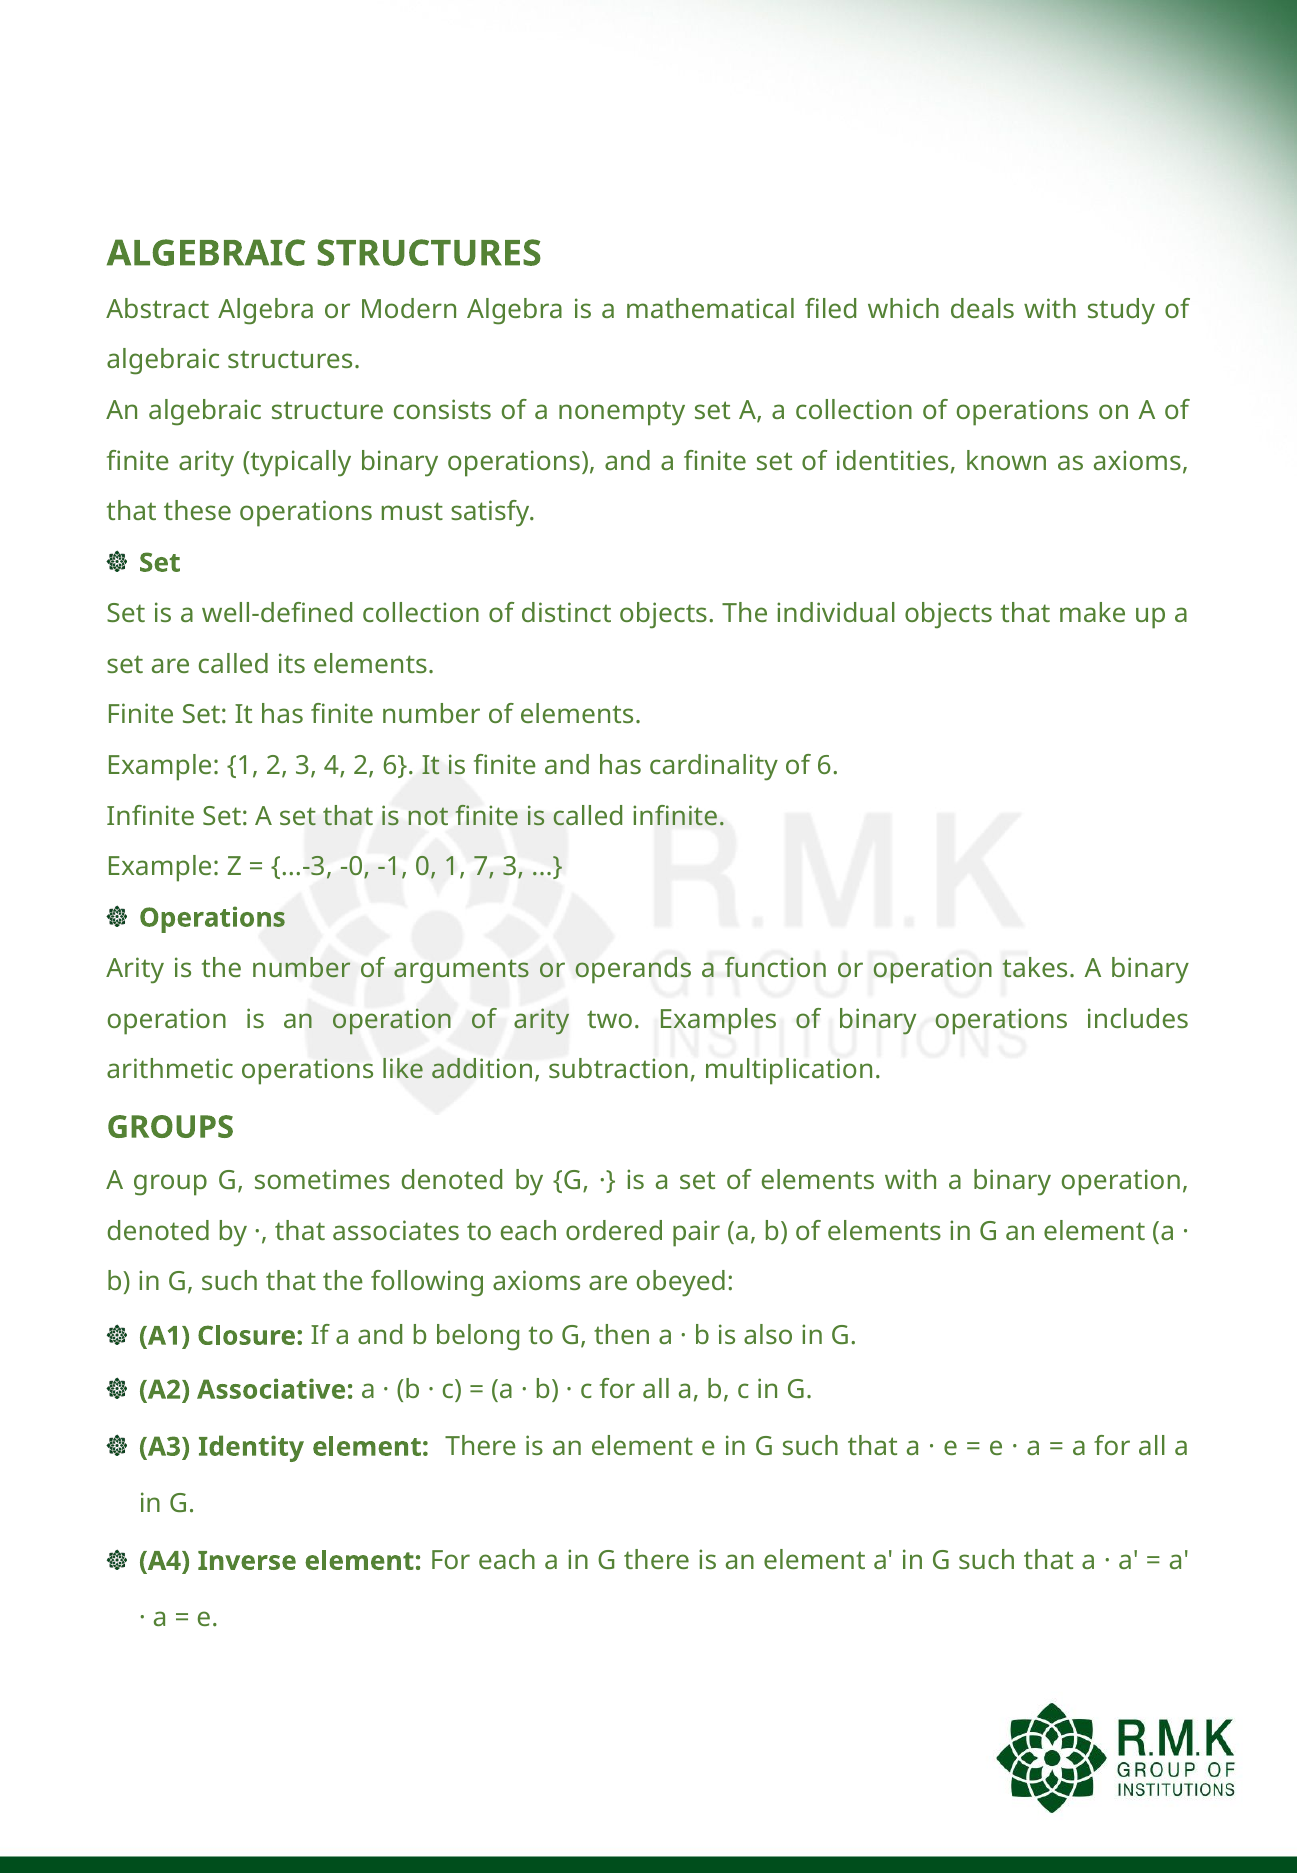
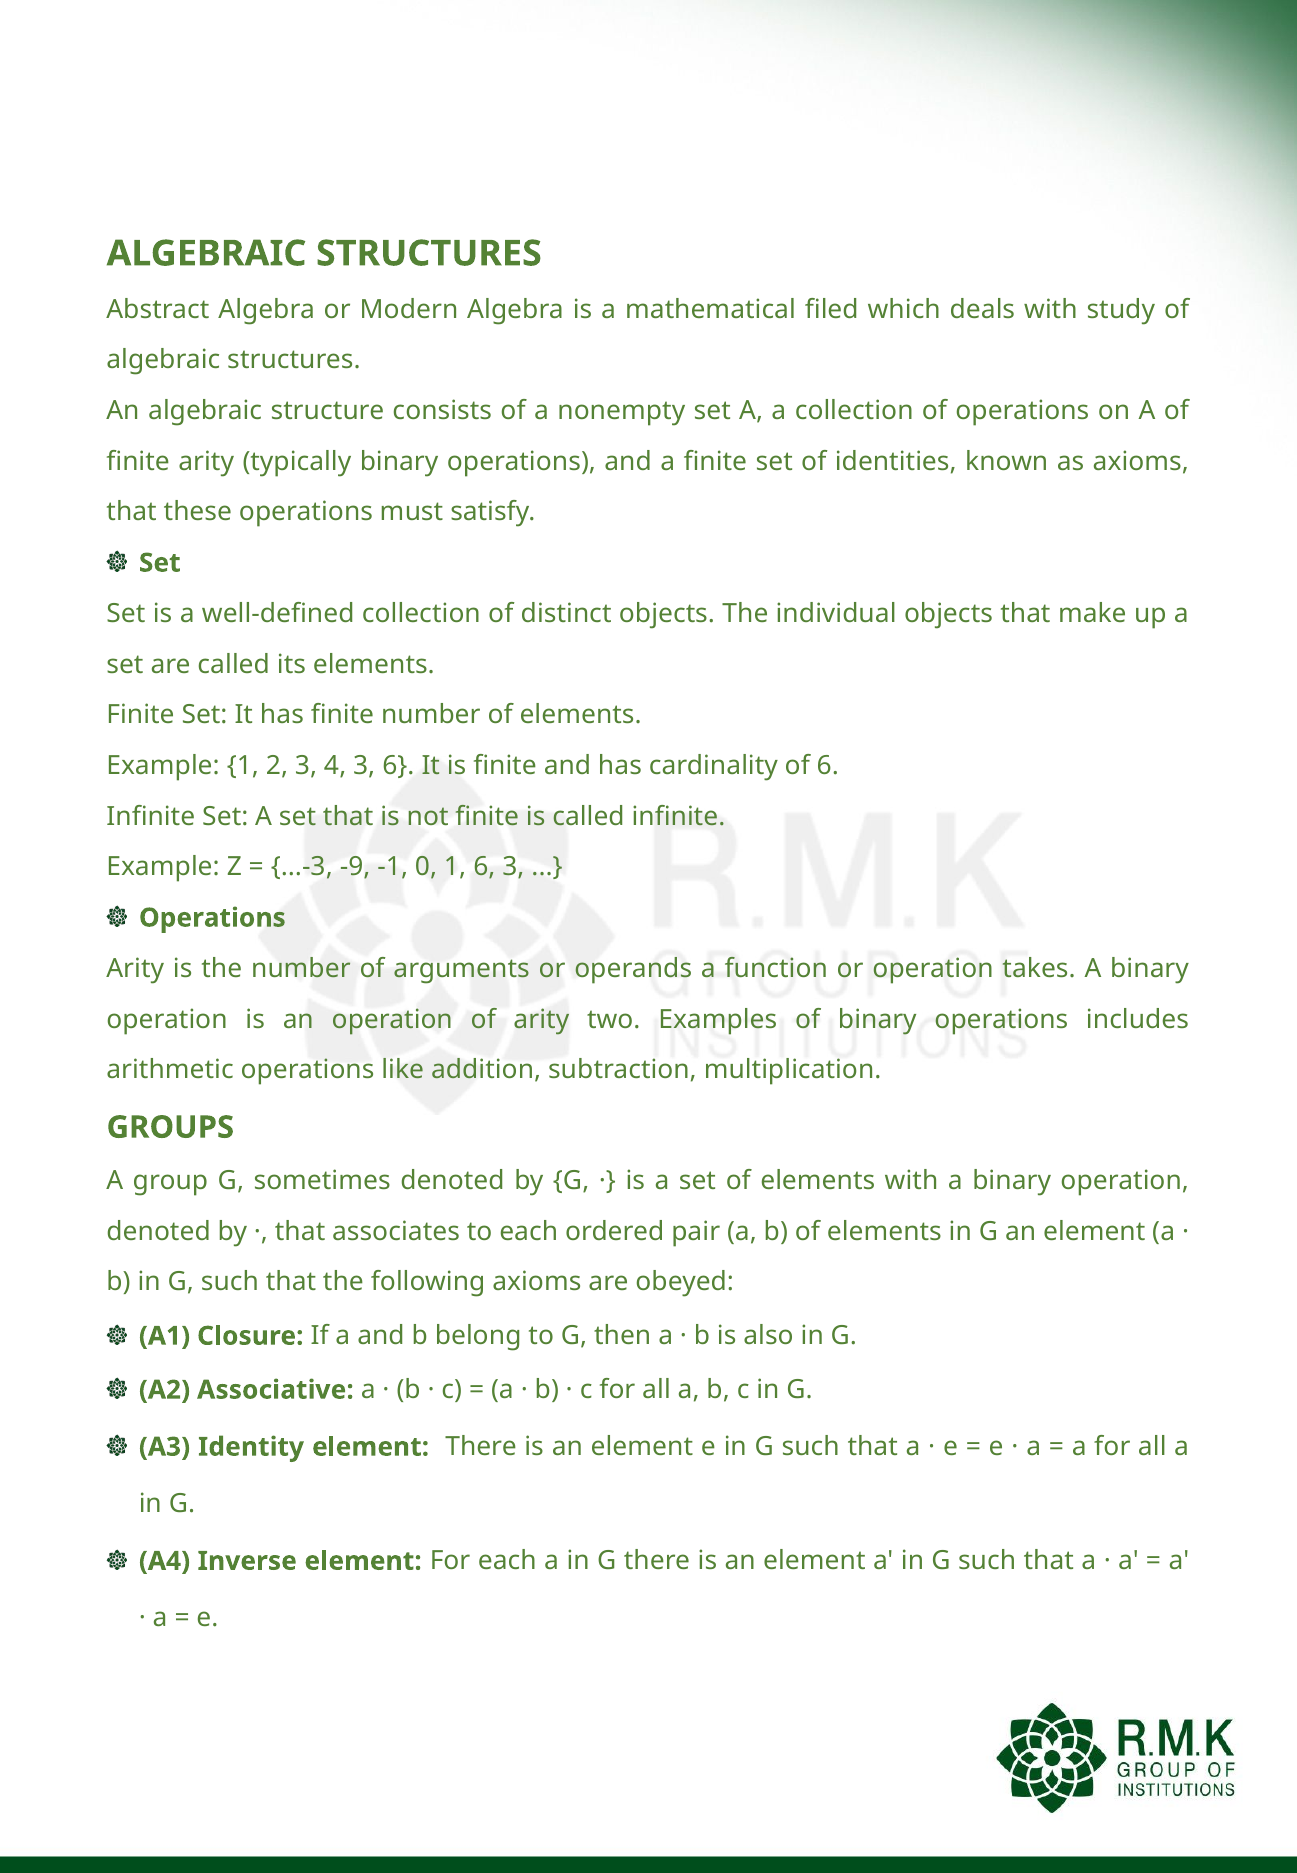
4 2: 2 -> 3 (364, 766)
-0: -0 -> -9 (355, 867)
1 7: 7 -> 6 (484, 867)
